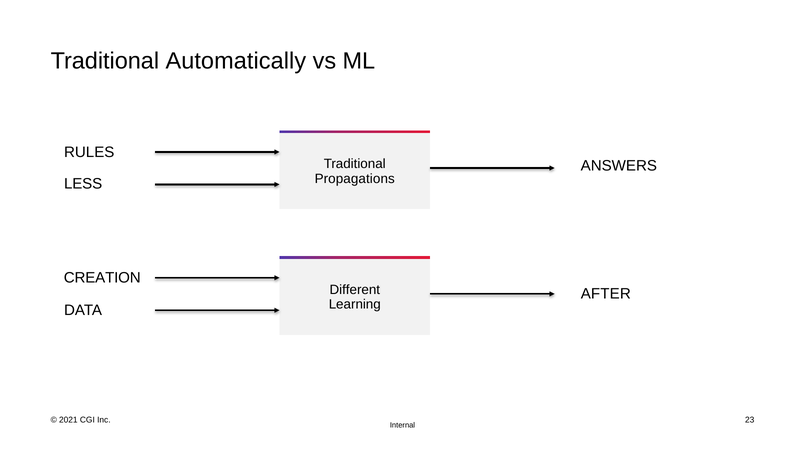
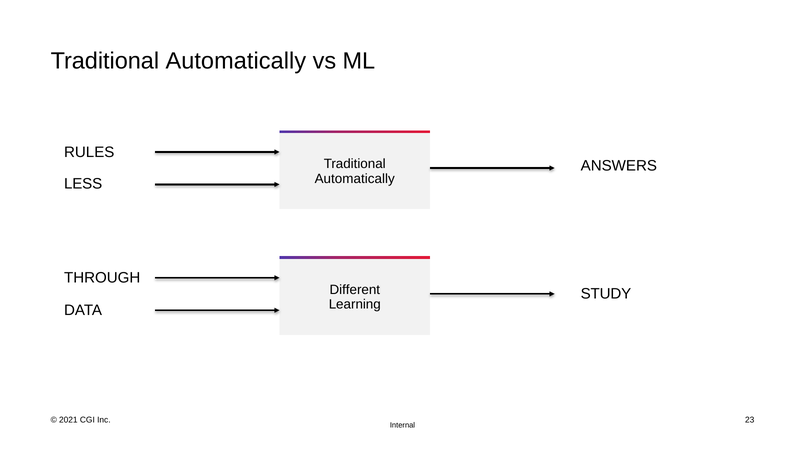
Propagations: Propagations -> Automatically (355, 179)
CREATION: CREATION -> THROUGH (102, 278)
AFTER: AFTER -> STUDY (606, 293)
